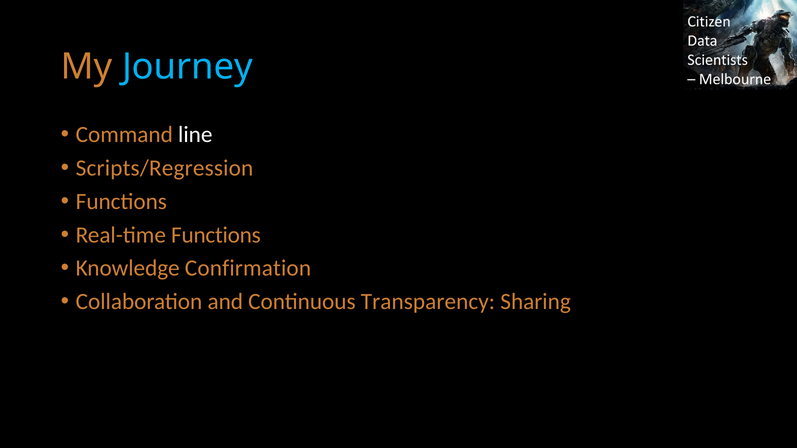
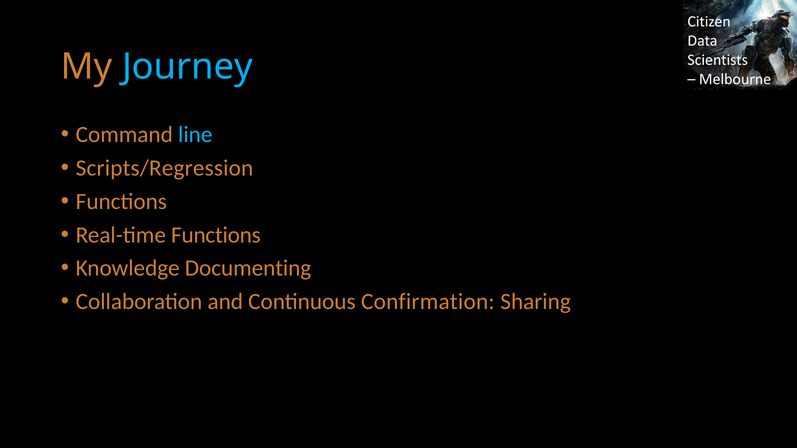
line colour: white -> light blue (195, 135)
Confirmation: Confirmation -> Documenting (248, 268)
Transparency: Transparency -> Confirmation (428, 302)
